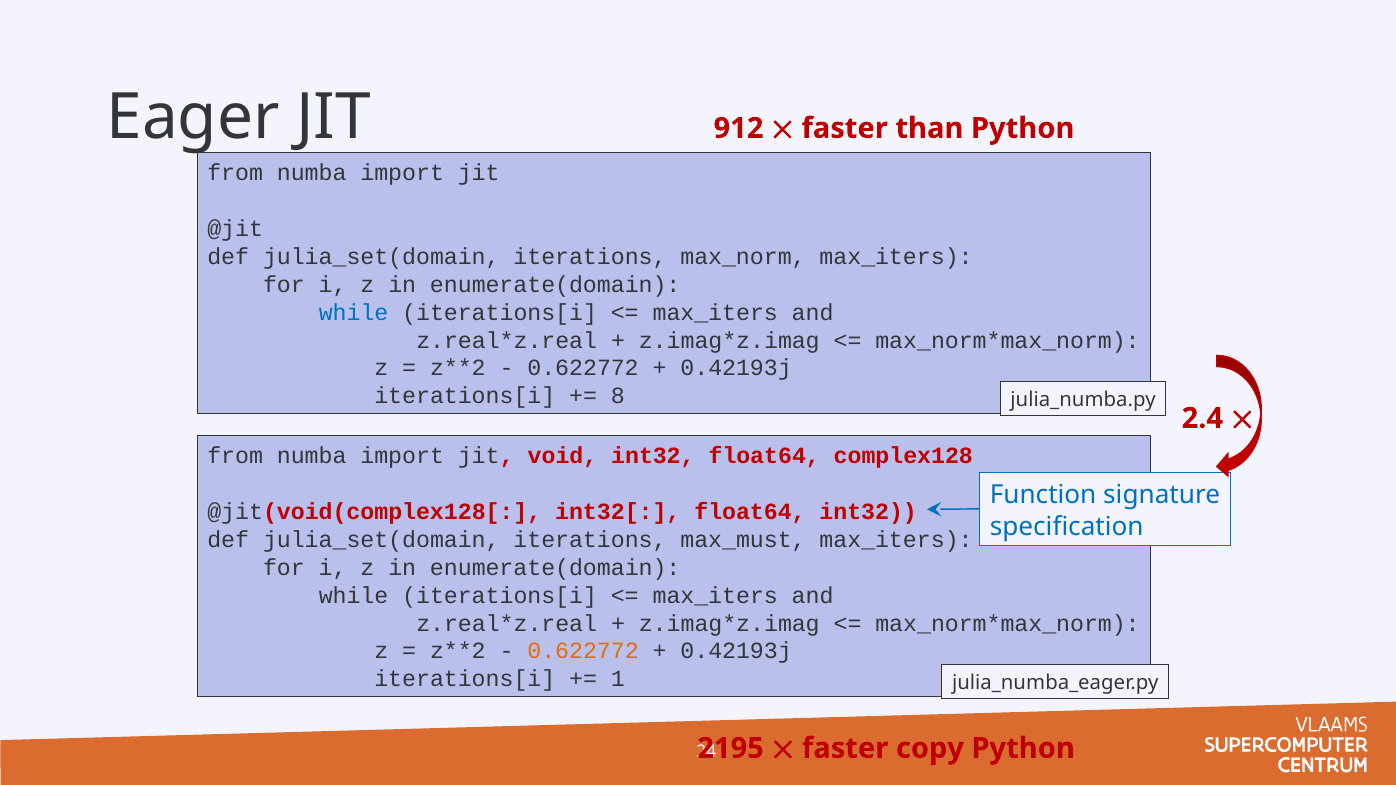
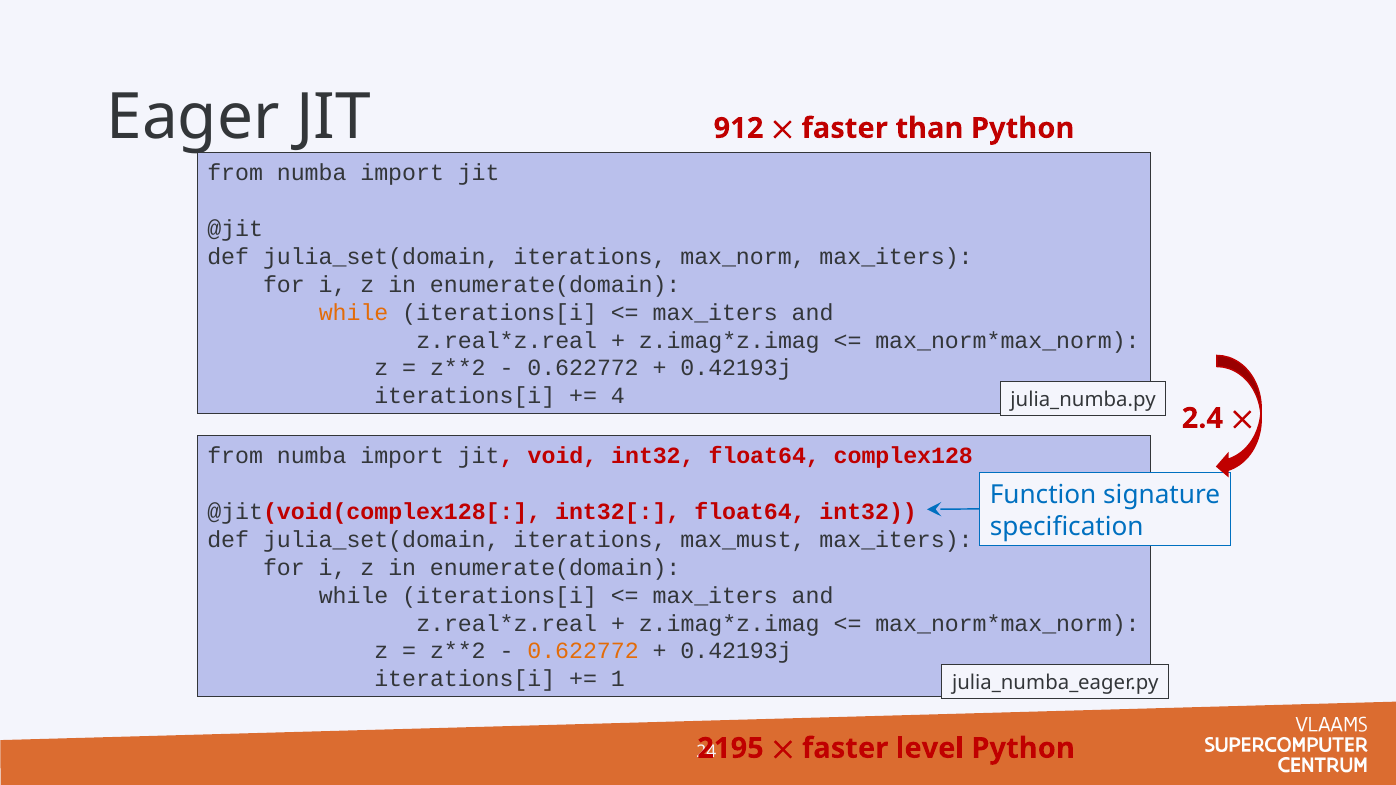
while colour: blue -> orange (354, 313)
8: 8 -> 4 (618, 396)
copy: copy -> level (930, 748)
